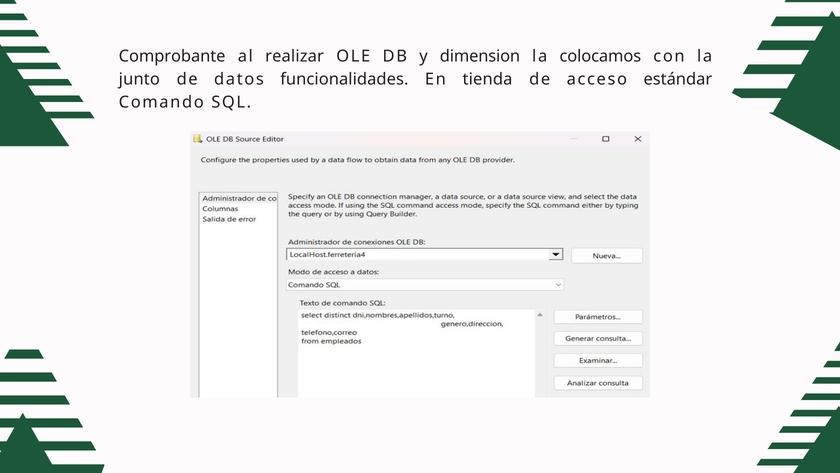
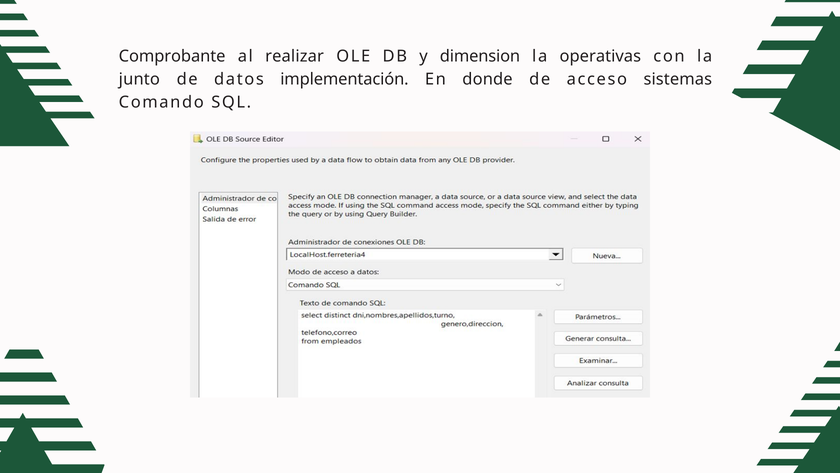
colocamos: colocamos -> operativas (600, 56)
funcionalidades: funcionalidades -> implementación (344, 79)
tienda: tienda -> donde (488, 79)
estándar: estándar -> sistemas (678, 79)
